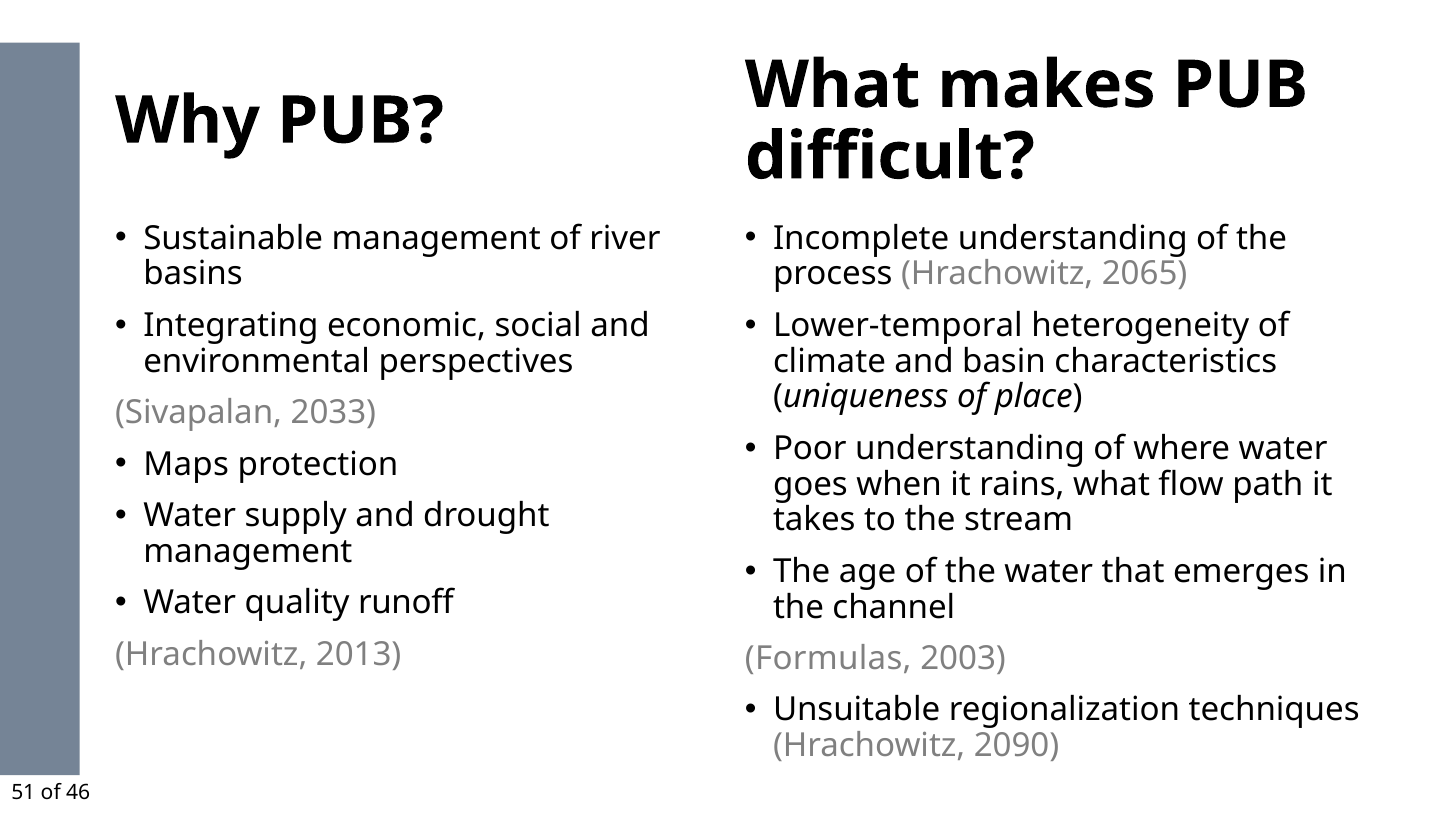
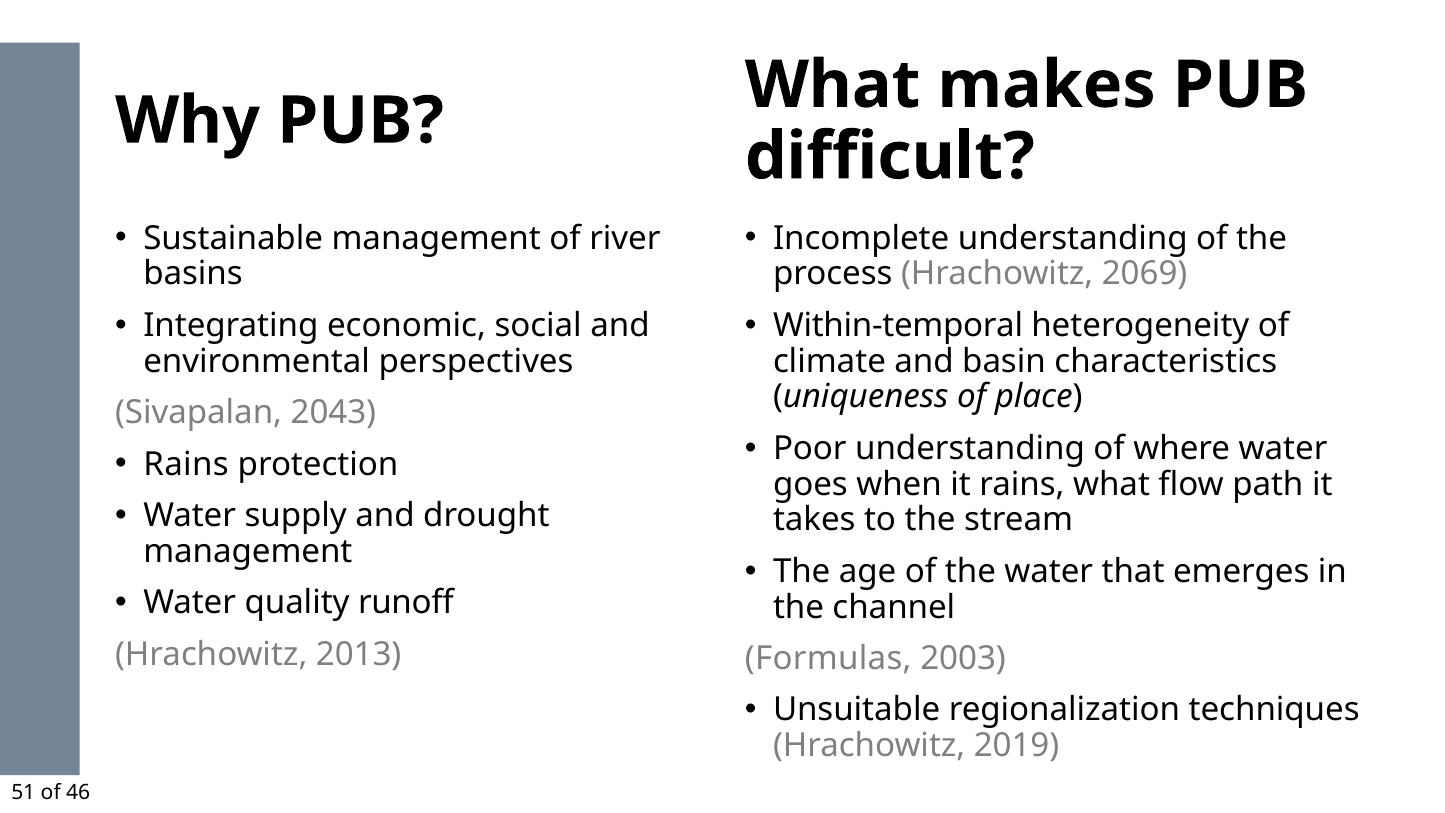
2065: 2065 -> 2069 (1145, 274)
Lower-temporal: Lower-temporal -> Within-temporal (898, 325)
2033: 2033 -> 2043 (333, 413)
Maps: Maps -> Rains (186, 464)
2090: 2090 -> 2019 (1017, 746)
